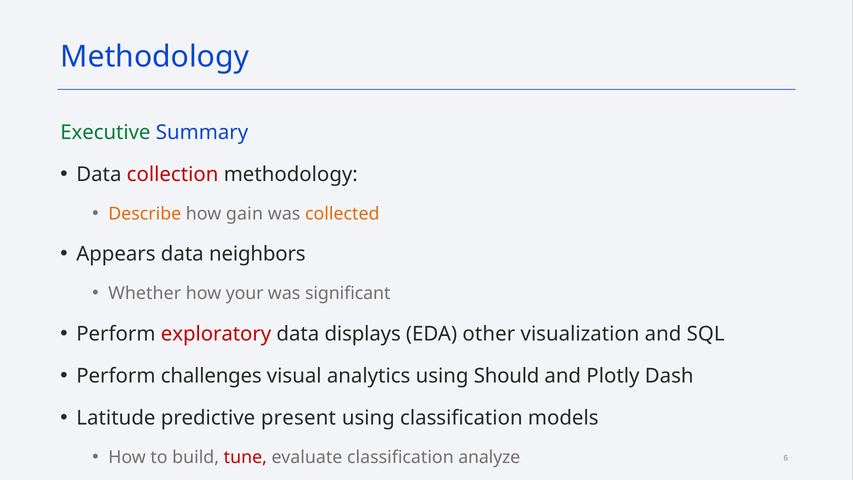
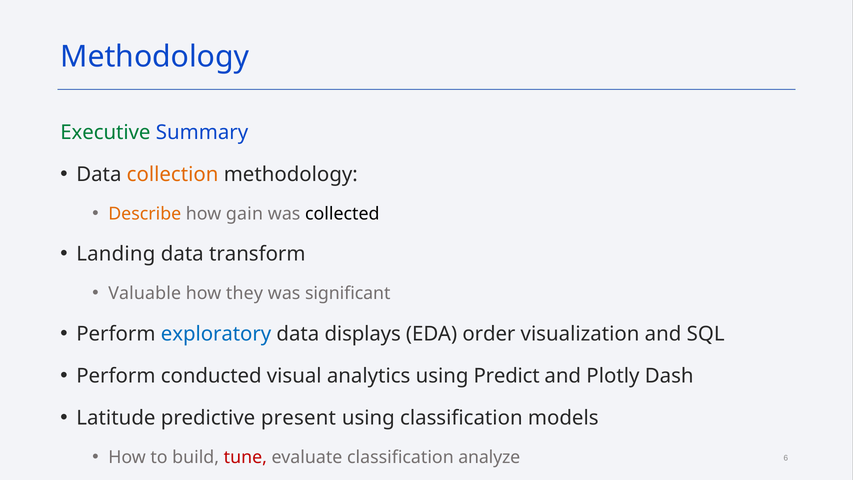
collection colour: red -> orange (173, 174)
collected colour: orange -> black (342, 214)
Appears: Appears -> Landing (116, 254)
neighbors: neighbors -> transform (257, 254)
Whether: Whether -> Valuable (145, 294)
your: your -> they (244, 294)
exploratory colour: red -> blue (216, 334)
other: other -> order (489, 334)
challenges: challenges -> conducted (211, 376)
Should: Should -> Predict (507, 376)
